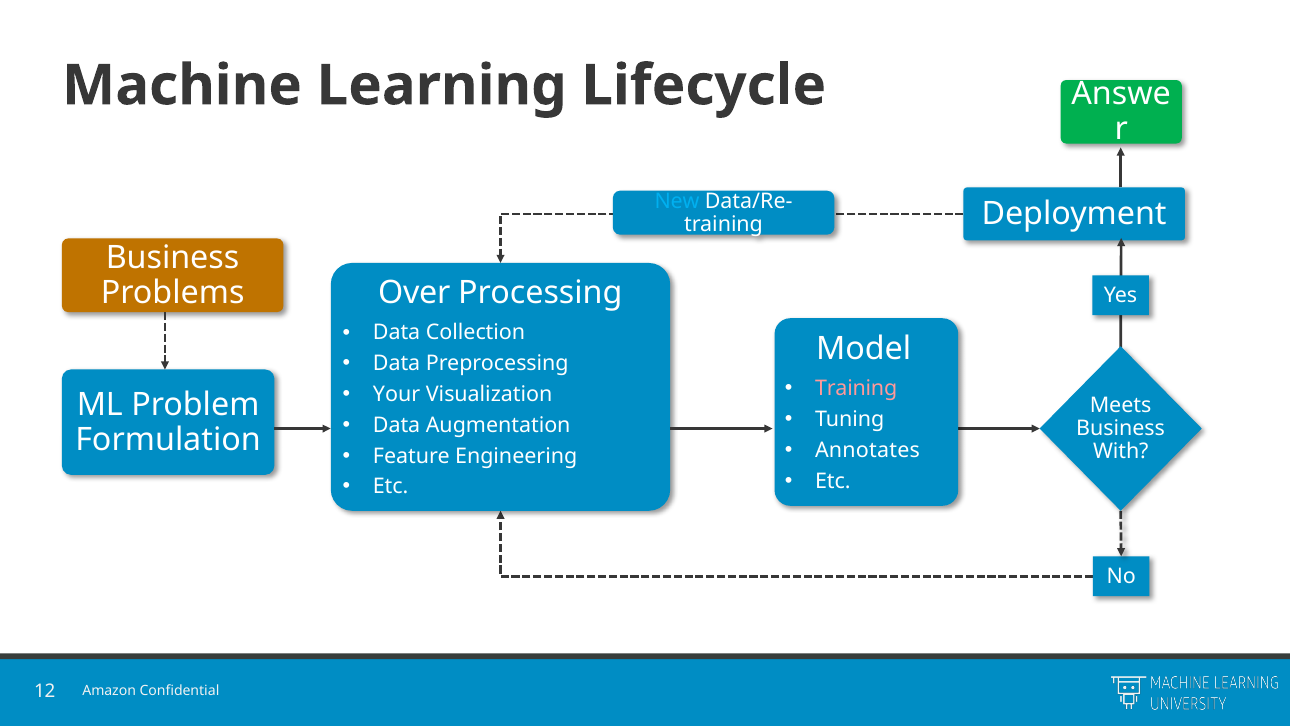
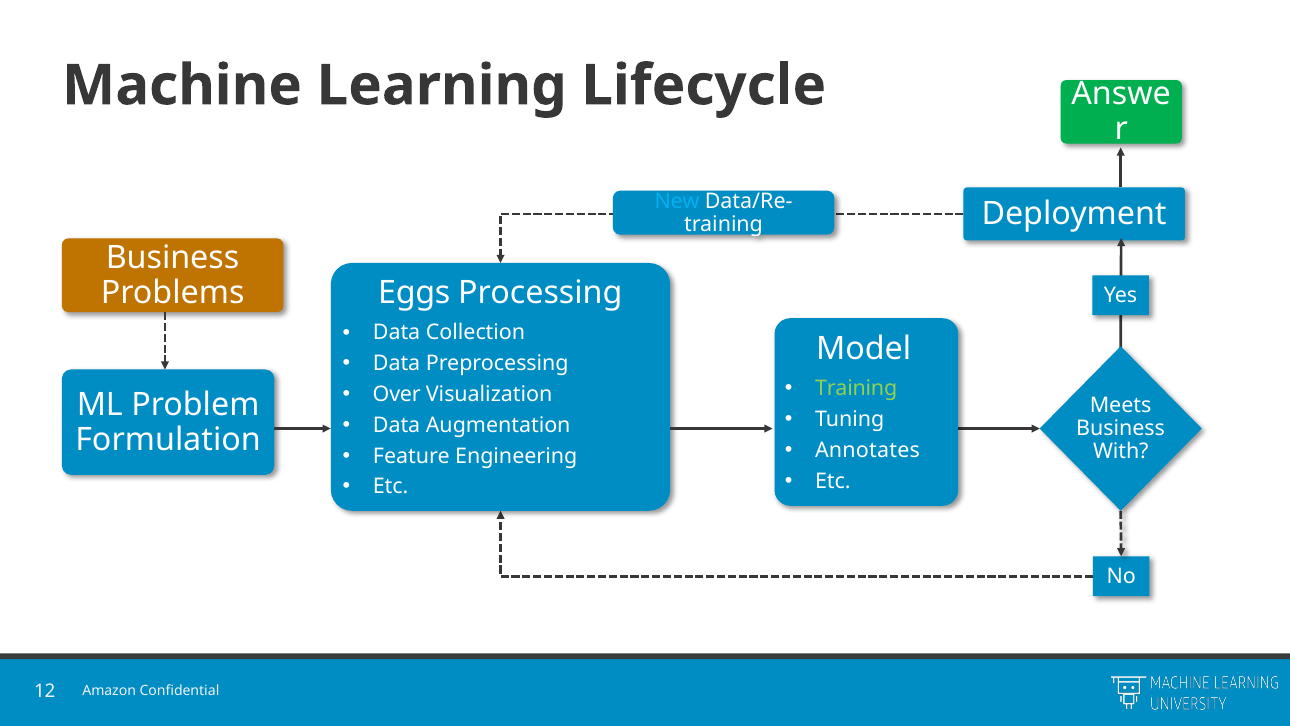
Over: Over -> Eggs (414, 292)
Training colour: pink -> light green (856, 389)
Your: Your -> Over (397, 394)
